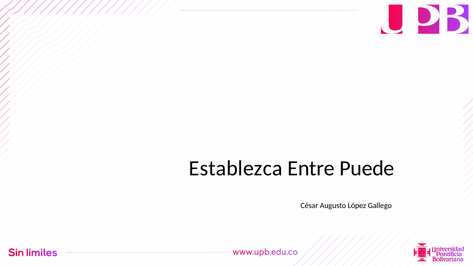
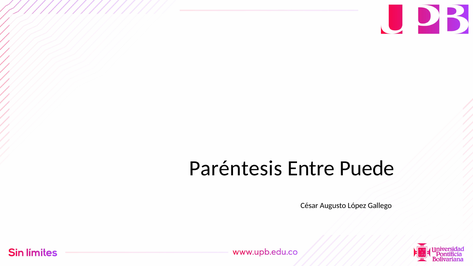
Establezca: Establezca -> Paréntesis (236, 168)
